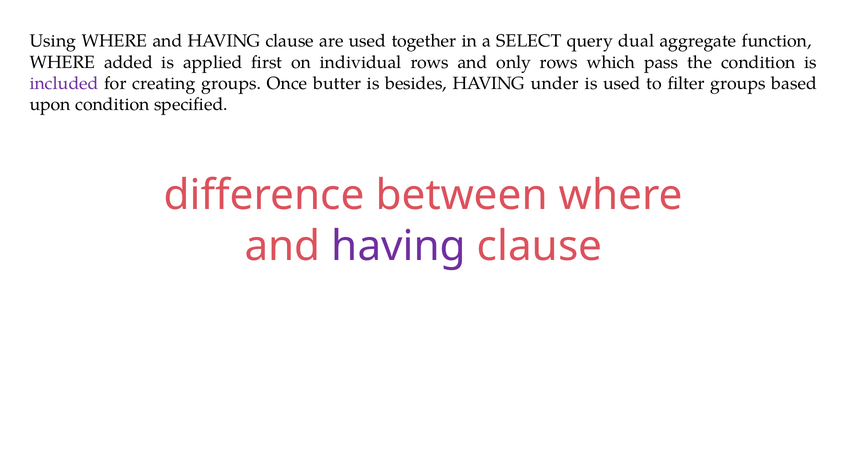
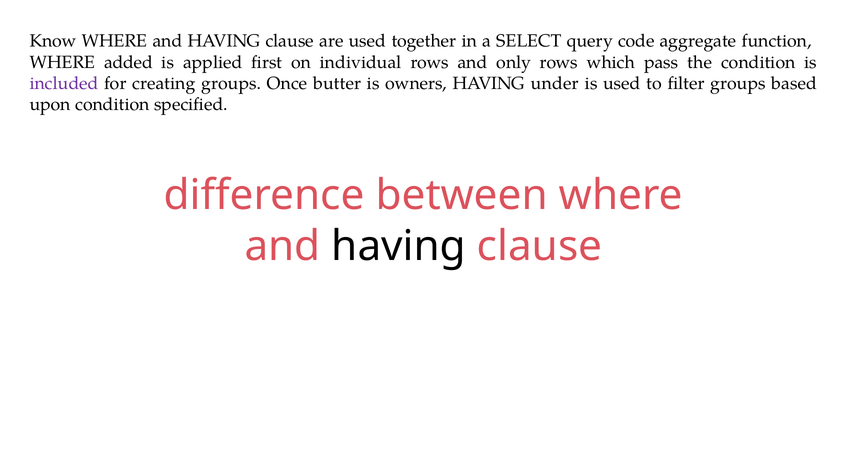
Using: Using -> Know (53, 41)
dual: dual -> code (636, 41)
besides: besides -> owners (416, 84)
having colour: purple -> black (399, 246)
